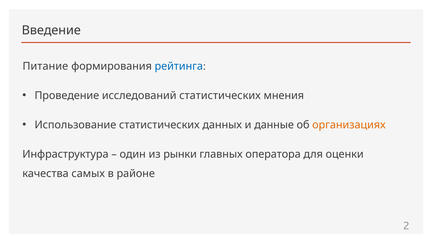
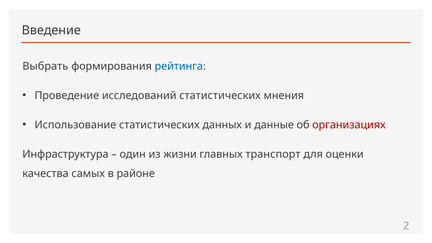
Питание: Питание -> Выбрать (45, 66)
организациях colour: orange -> red (349, 125)
рынки: рынки -> жизни (180, 154)
оператора: оператора -> транспорт (273, 154)
